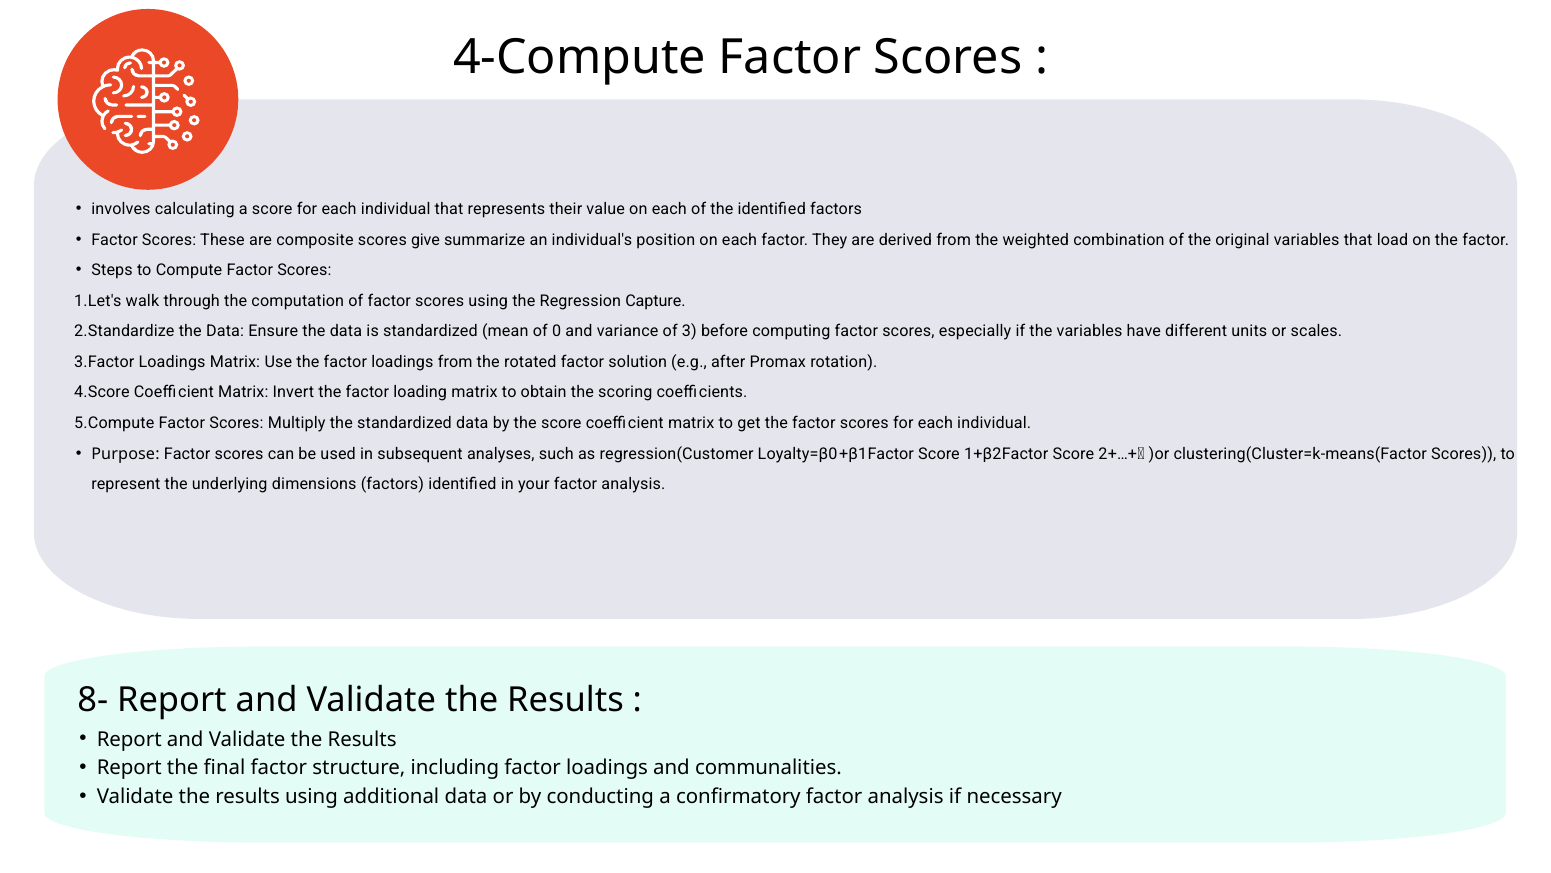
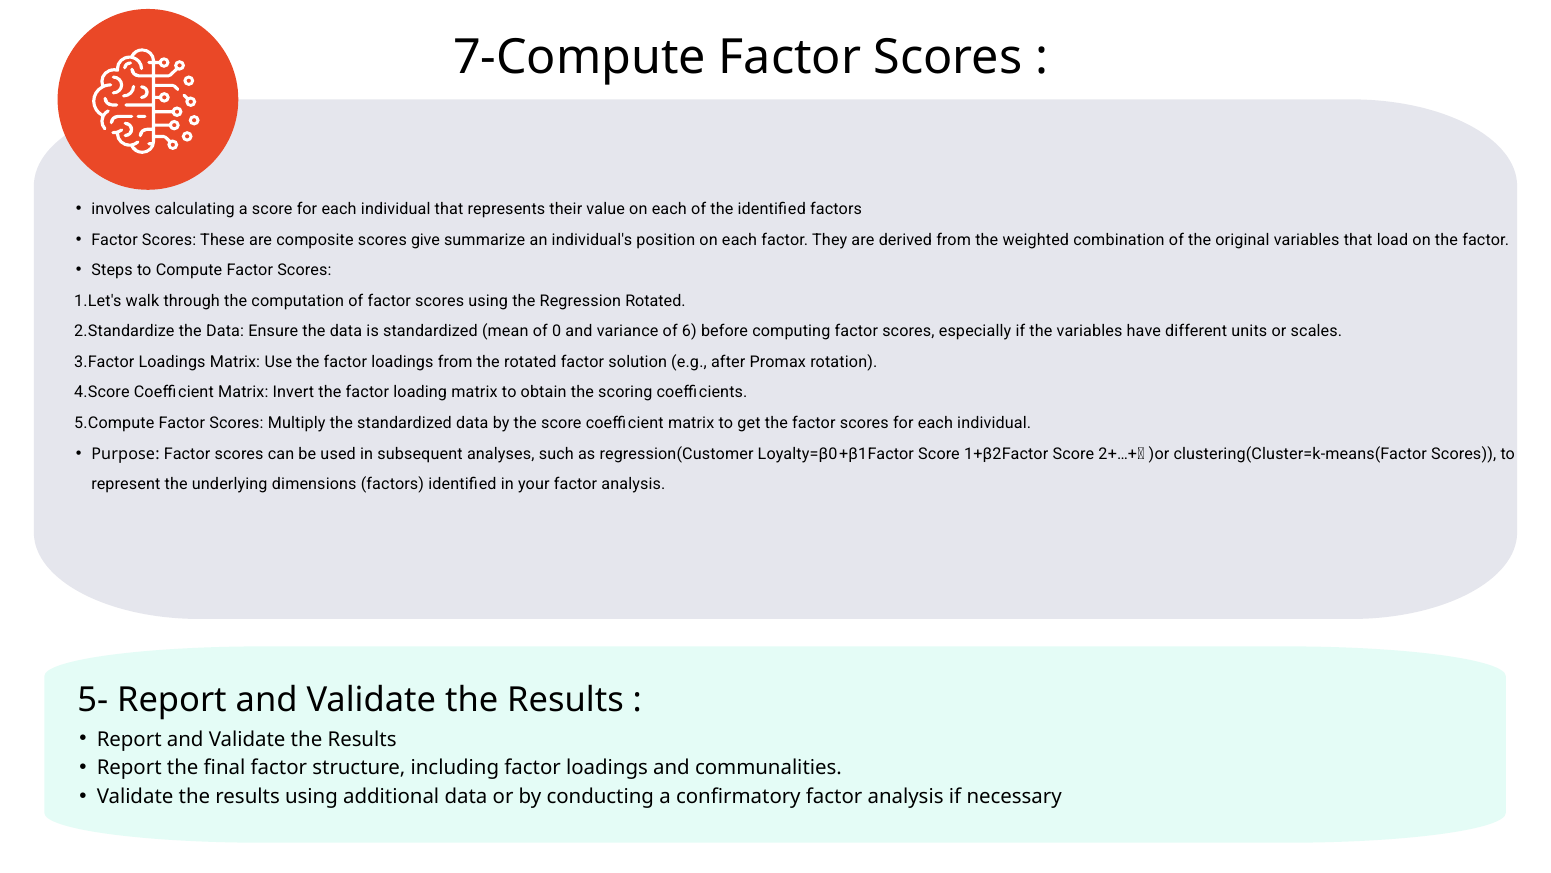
4-Compute: 4-Compute -> 7-Compute (580, 57)
Regression Capture: Capture -> Rotated (655, 301)
3: 3 -> 6 (689, 331)
8-: 8- -> 5- (93, 700)
